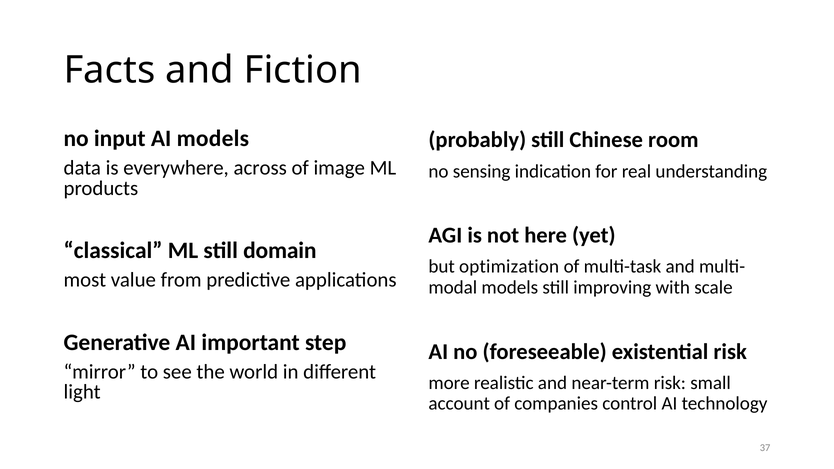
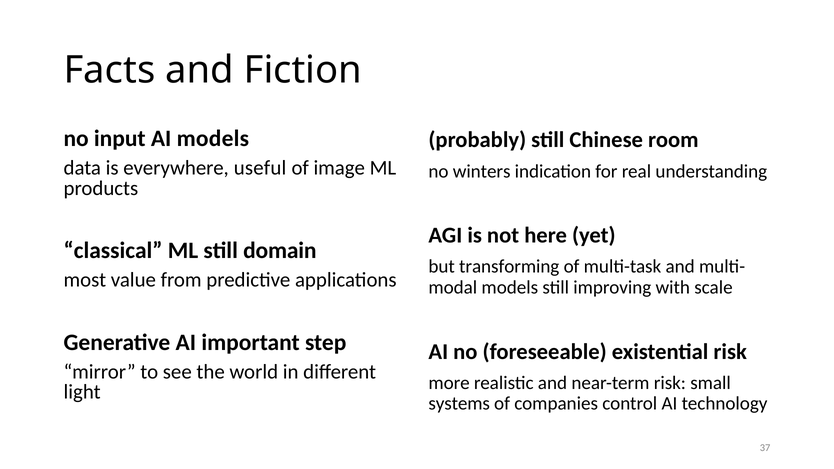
across: across -> useful (260, 168)
sensing: sensing -> winters (482, 171)
optimization: optimization -> transforming (509, 267)
account: account -> systems (459, 403)
